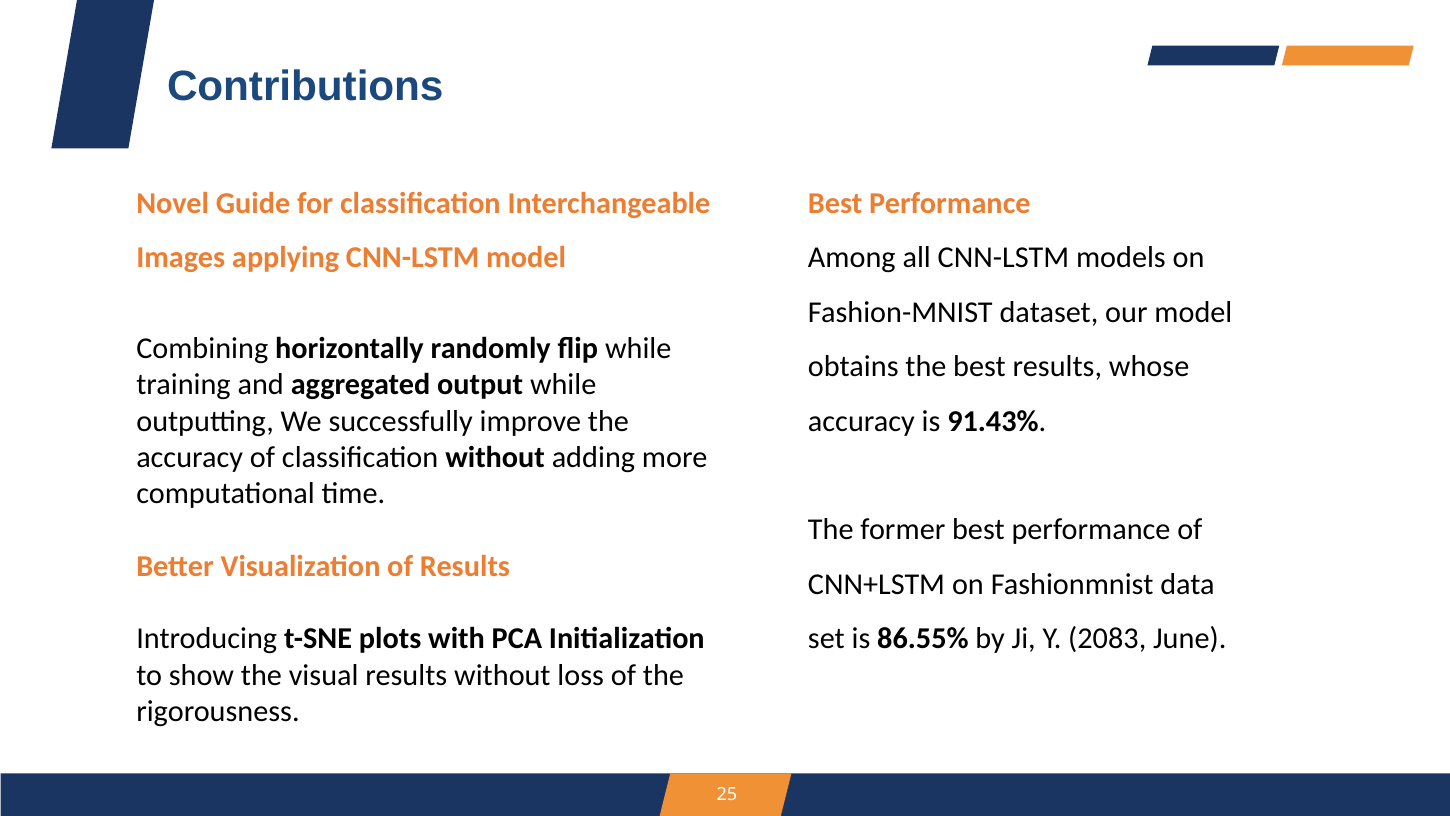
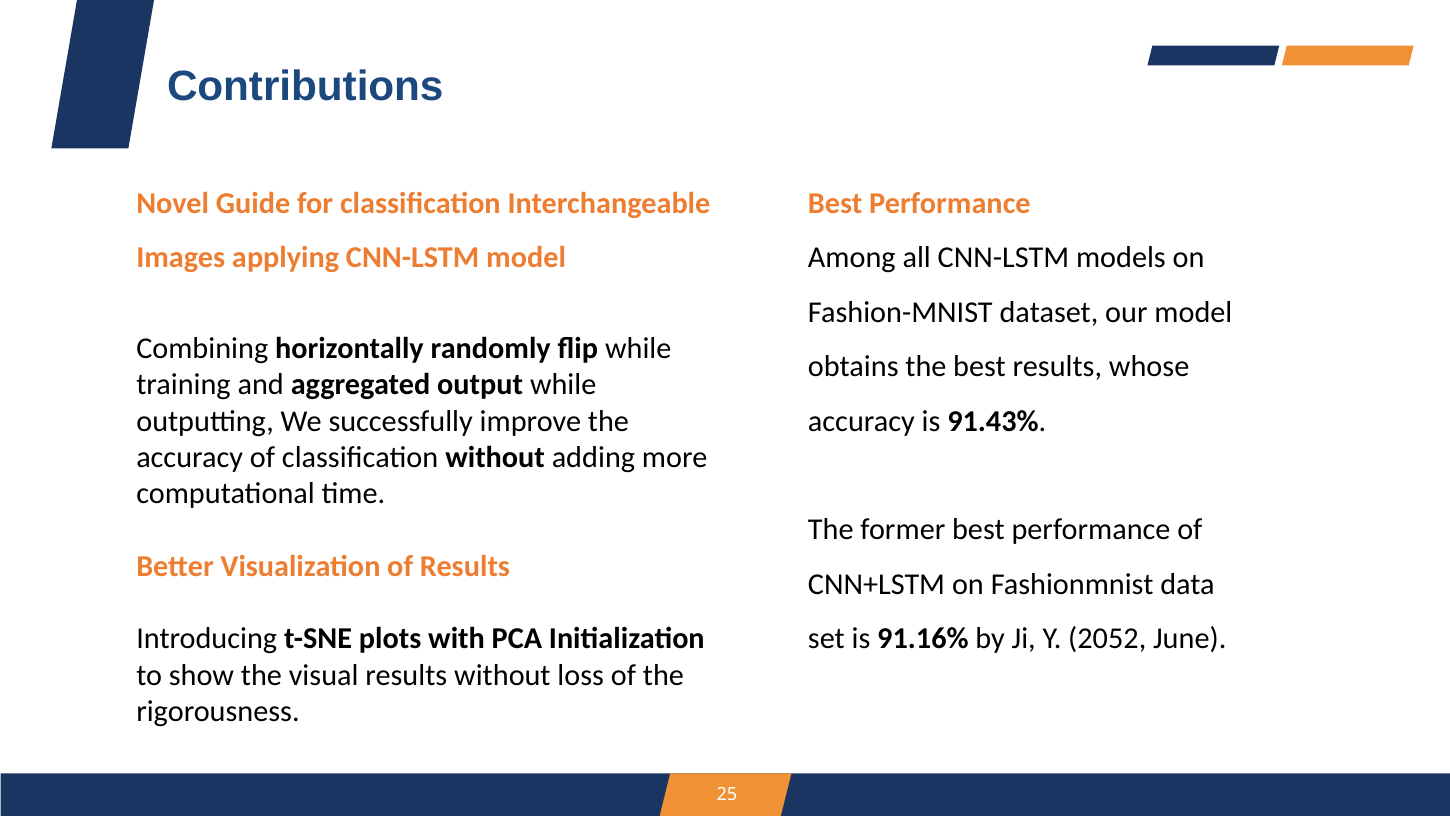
86.55%: 86.55% -> 91.16% (923, 638)
2083: 2083 -> 2052 (1107, 638)
